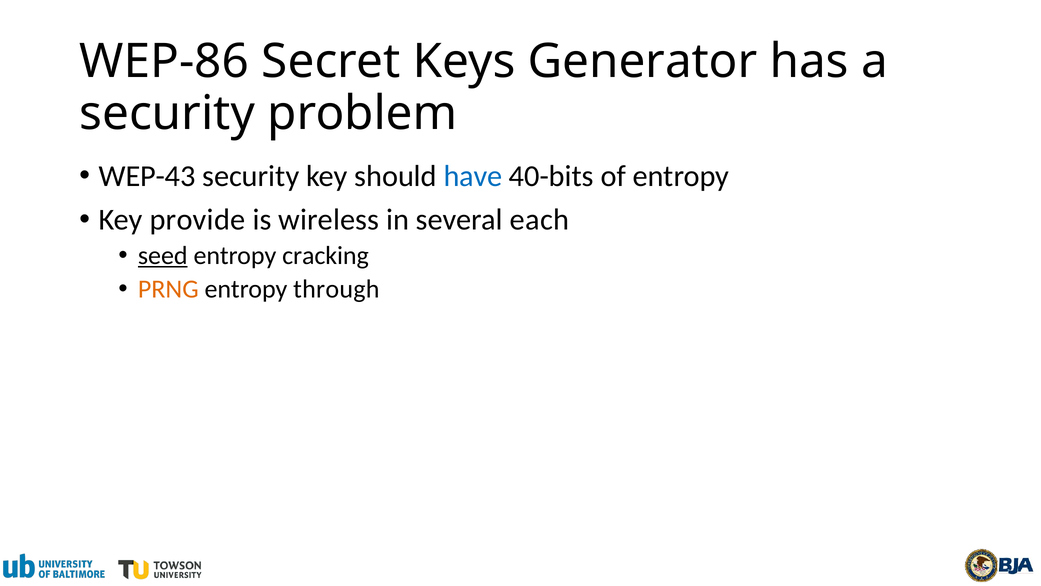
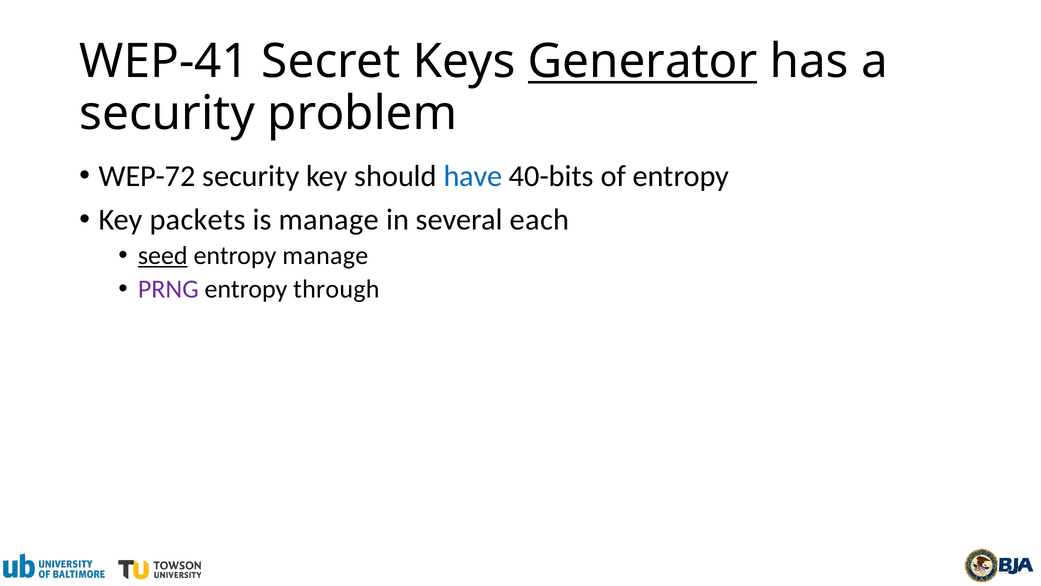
WEP-86: WEP-86 -> WEP-41 (164, 62)
Generator underline: none -> present (643, 62)
WEP-43: WEP-43 -> WEP-72 (147, 176)
provide: provide -> packets (198, 220)
is wireless: wireless -> manage (329, 220)
entropy cracking: cracking -> manage (325, 256)
PRNG colour: orange -> purple (168, 289)
